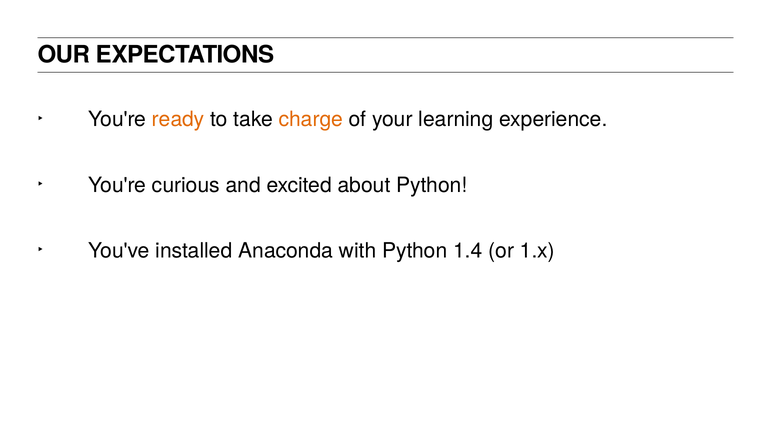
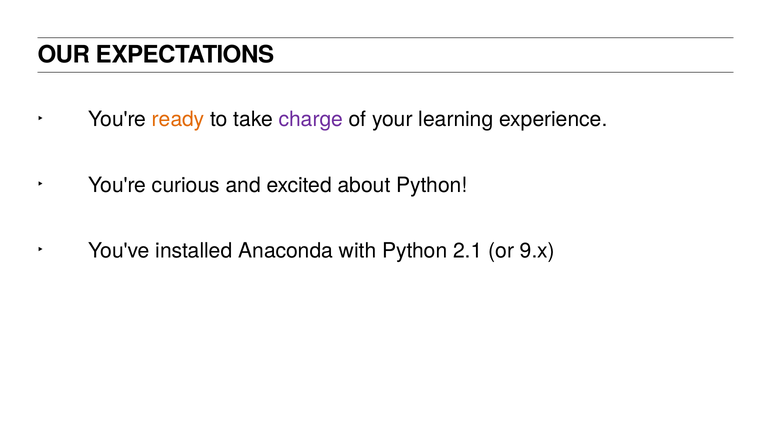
charge colour: orange -> purple (311, 119)
1.4: 1.4 -> 2.1 (468, 251)
1.x: 1.x -> 9.x (537, 251)
